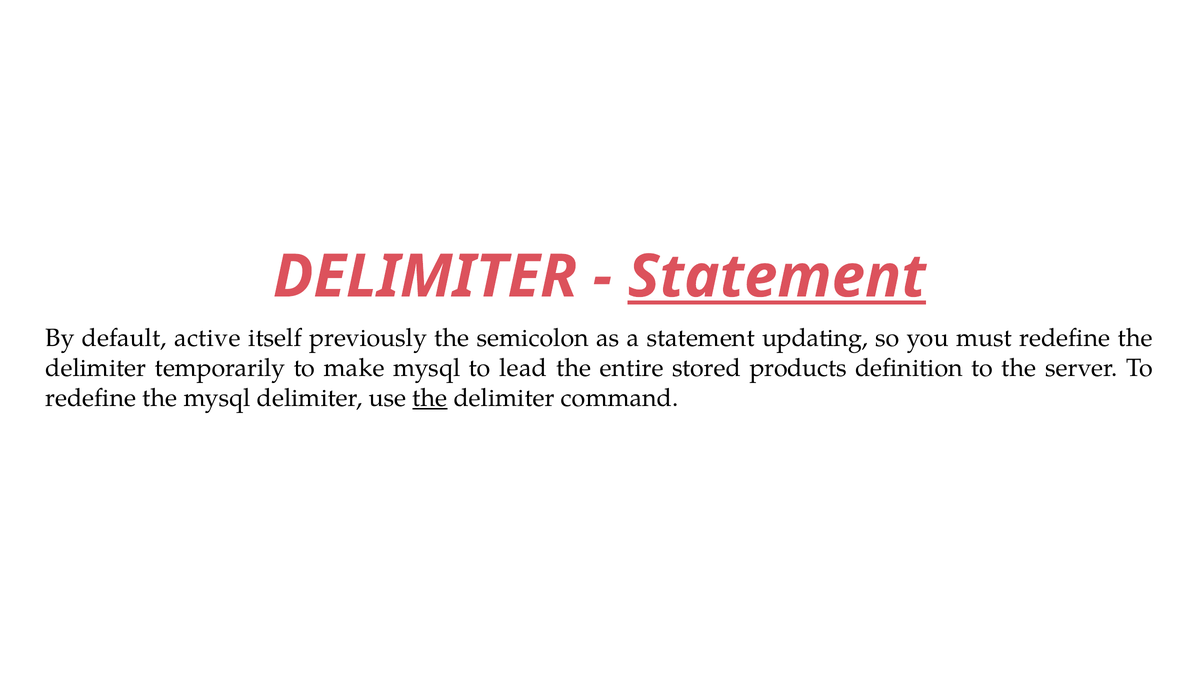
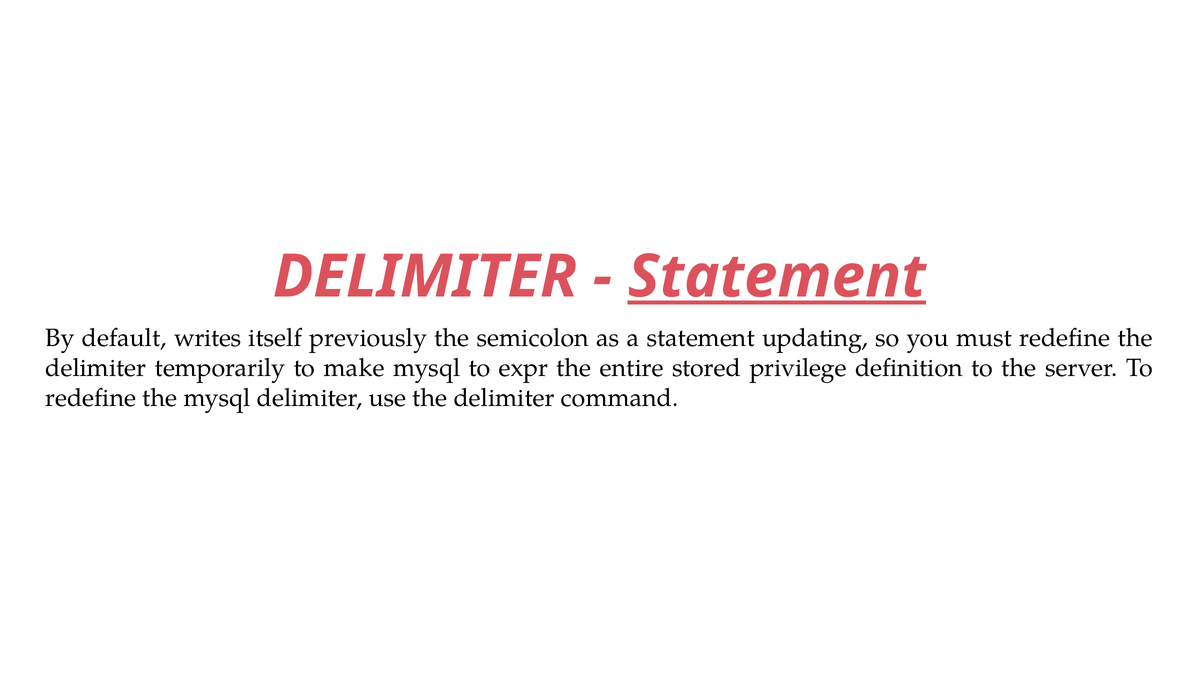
active: active -> writes (208, 338)
lead: lead -> expr (523, 368)
products: products -> privilege (798, 368)
the underline: present -> none (430, 398)
